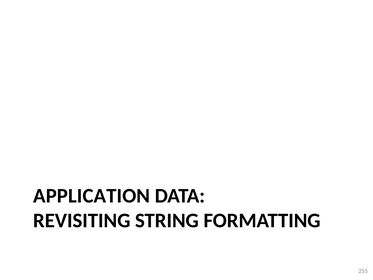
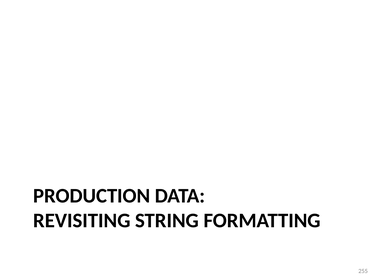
APPLICATION: APPLICATION -> PRODUCTION (92, 196)
